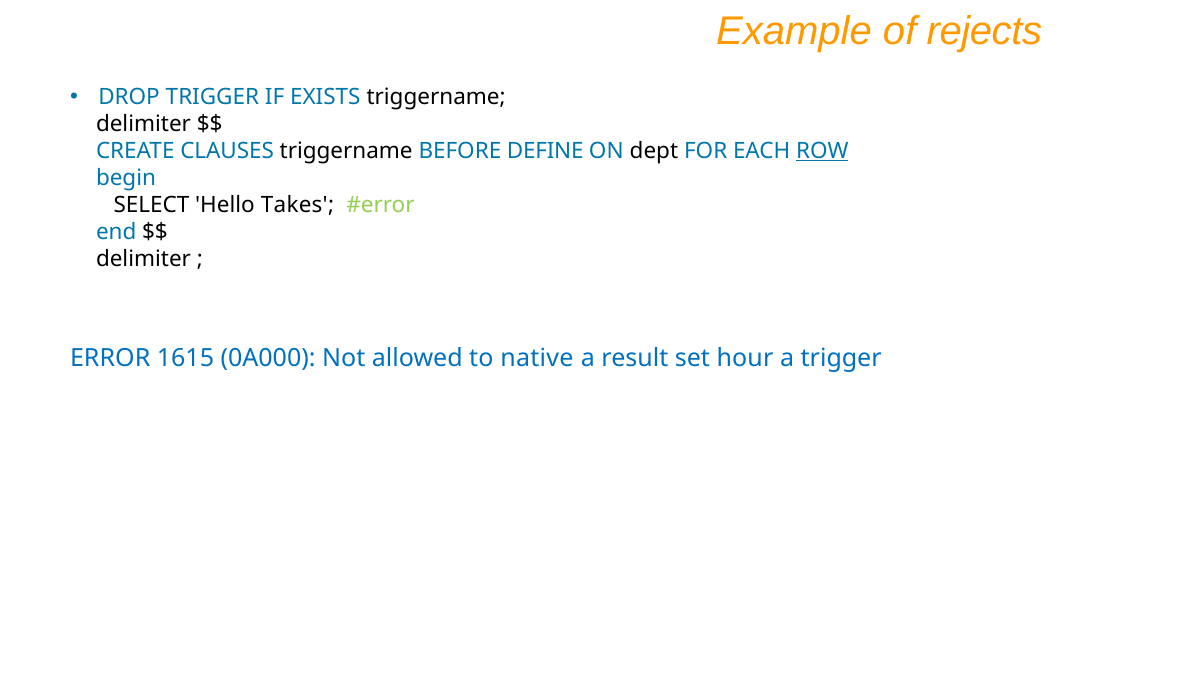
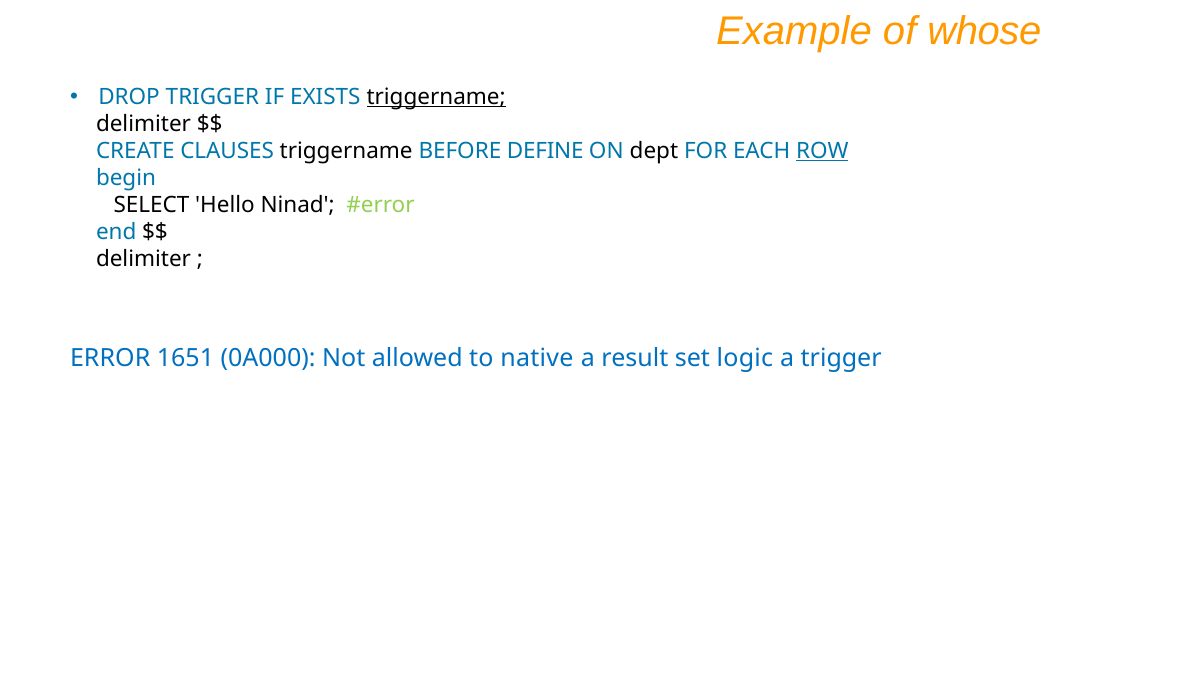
rejects: rejects -> whose (984, 31)
triggername underline: none -> present (436, 97)
Takes: Takes -> Ninad (298, 205)
1615: 1615 -> 1651 (185, 359)
hour: hour -> logic (745, 359)
